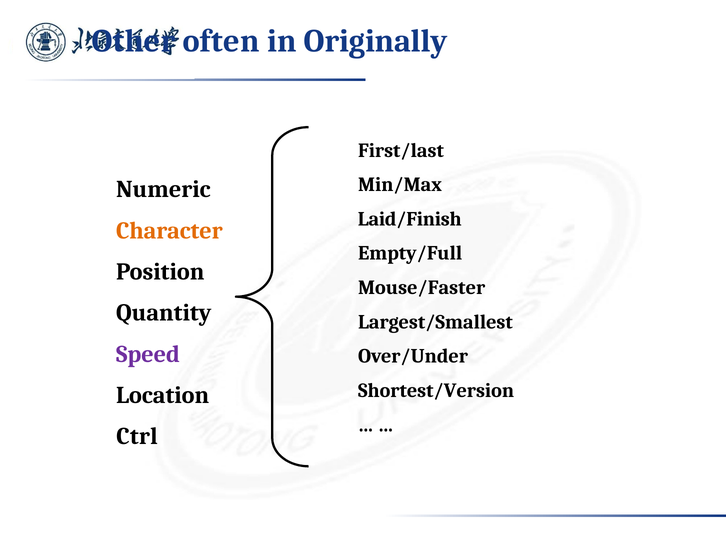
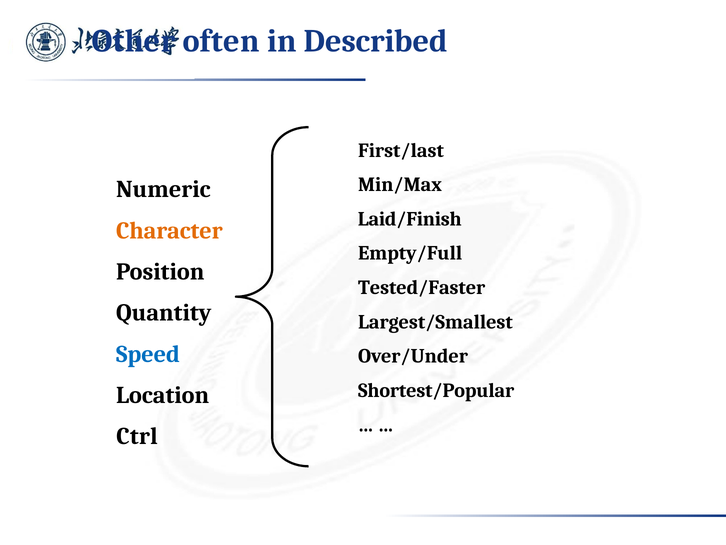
Originally: Originally -> Described (376, 41)
Mouse/Faster: Mouse/Faster -> Tested/Faster (422, 287)
Speed colour: purple -> blue (148, 354)
Shortest/Version: Shortest/Version -> Shortest/Popular (436, 390)
